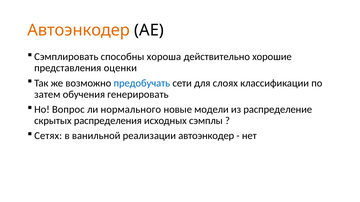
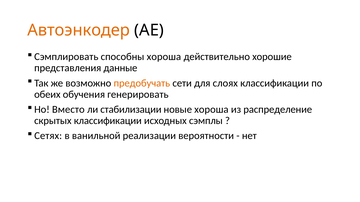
оценки: оценки -> данные (120, 68)
предобучать colour: blue -> orange (142, 83)
затем: затем -> обеих (47, 95)
Вопрос: Вопрос -> Вместо (68, 110)
нормального: нормального -> стабилизации (131, 110)
новые модели: модели -> хороша (211, 110)
скрытых распределения: распределения -> классификации (108, 121)
реализации автоэнкодер: автоэнкодер -> вероятности (206, 136)
